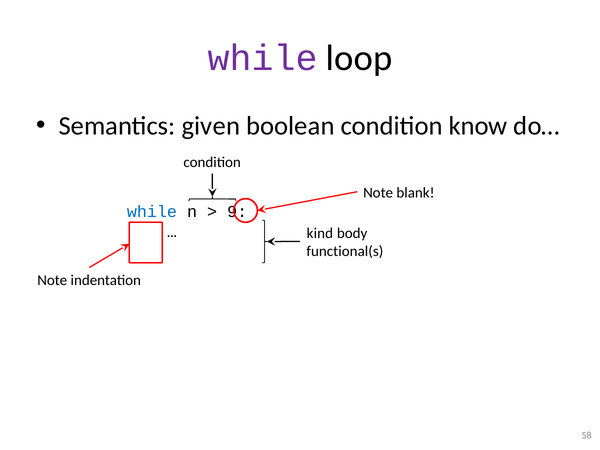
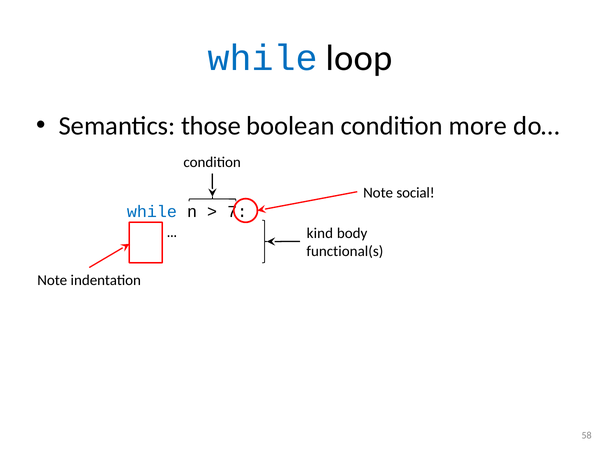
while colour: purple -> blue (263, 58)
given: given -> those (211, 126)
know: know -> more (478, 126)
blank: blank -> social (416, 193)
9: 9 -> 7 (237, 212)
